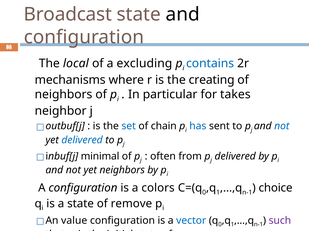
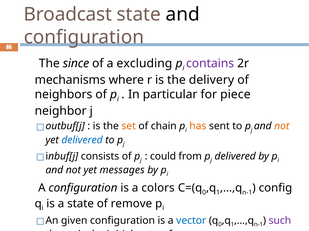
local: local -> since (76, 64)
contains colour: blue -> purple (210, 64)
creating: creating -> delivery (212, 80)
takes: takes -> piece (235, 95)
set colour: blue -> orange (129, 127)
has colour: blue -> orange (198, 127)
not colour: blue -> orange (282, 127)
minimal: minimal -> consists (100, 157)
often: often -> could (163, 157)
yet neighbors: neighbors -> messages (122, 171)
choice: choice -> config (275, 188)
value: value -> given (74, 221)
